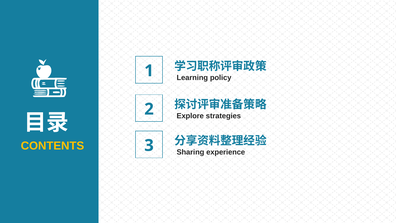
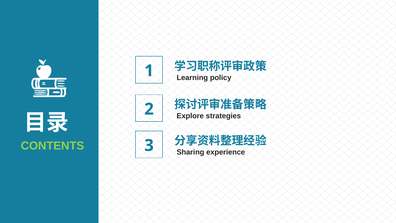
CONTENTS colour: yellow -> light green (52, 146)
